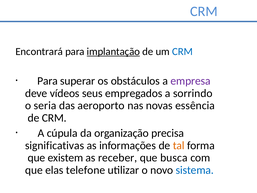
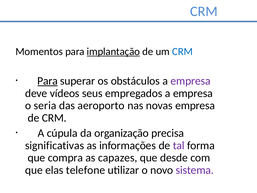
Encontrará: Encontrará -> Momentos (39, 51)
Para underline: none -> present (48, 81)
sorrindo: sorrindo -> empresa (193, 93)
novas essência: essência -> empresa (195, 105)
tal colour: orange -> purple (179, 145)
existem: existem -> compra (65, 158)
receber: receber -> capazes (118, 158)
busca: busca -> desde (174, 158)
sistema colour: blue -> purple (195, 170)
